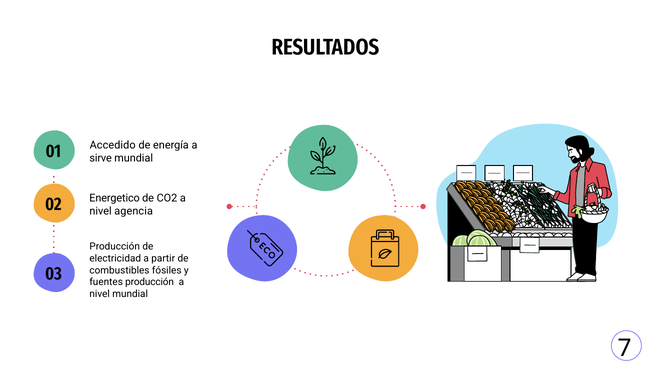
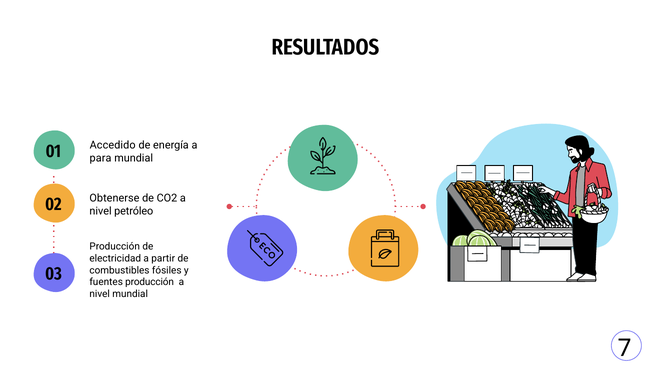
sirve: sirve -> para (101, 158)
Energetico: Energetico -> Obtenerse (114, 198)
agencia: agencia -> petróleo (134, 211)
